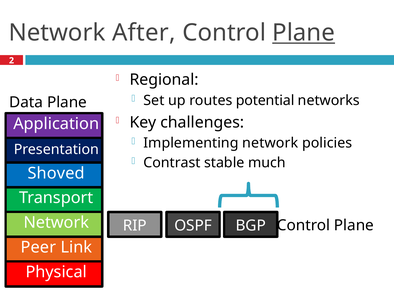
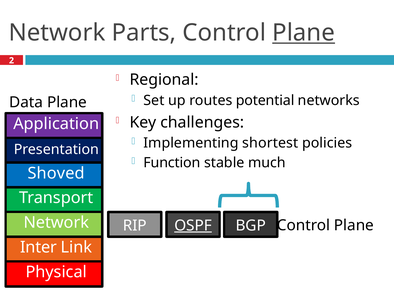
After: After -> Parts (144, 33)
Implementing network: network -> shortest (270, 143)
Contrast: Contrast -> Function (172, 163)
OSPF underline: none -> present (193, 226)
Peer: Peer -> Inter (38, 248)
